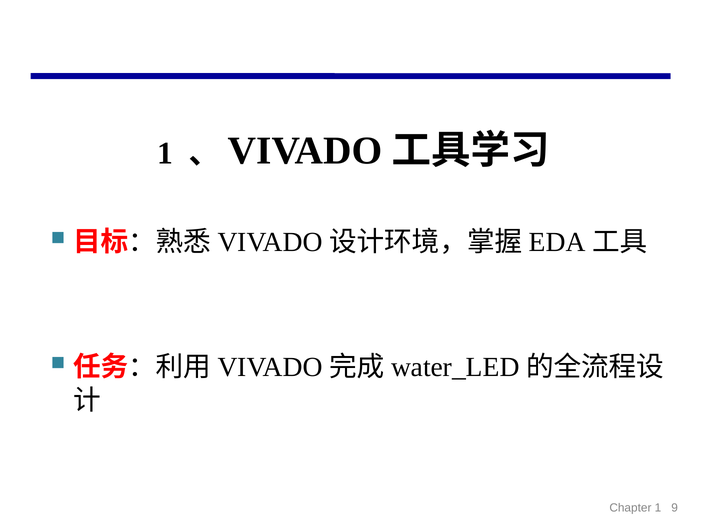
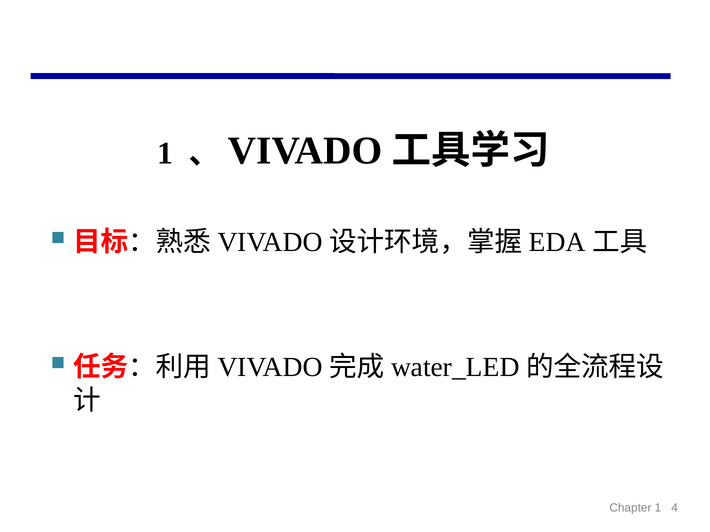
9: 9 -> 4 (675, 509)
